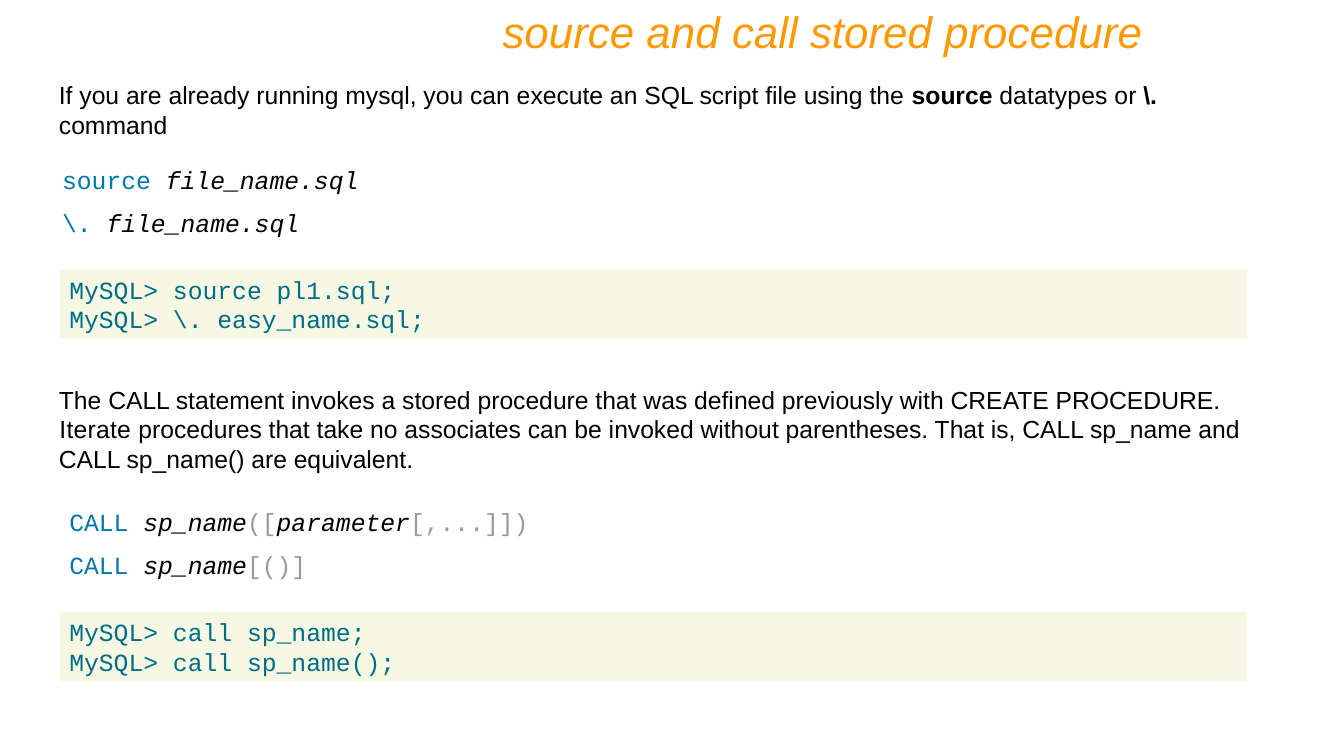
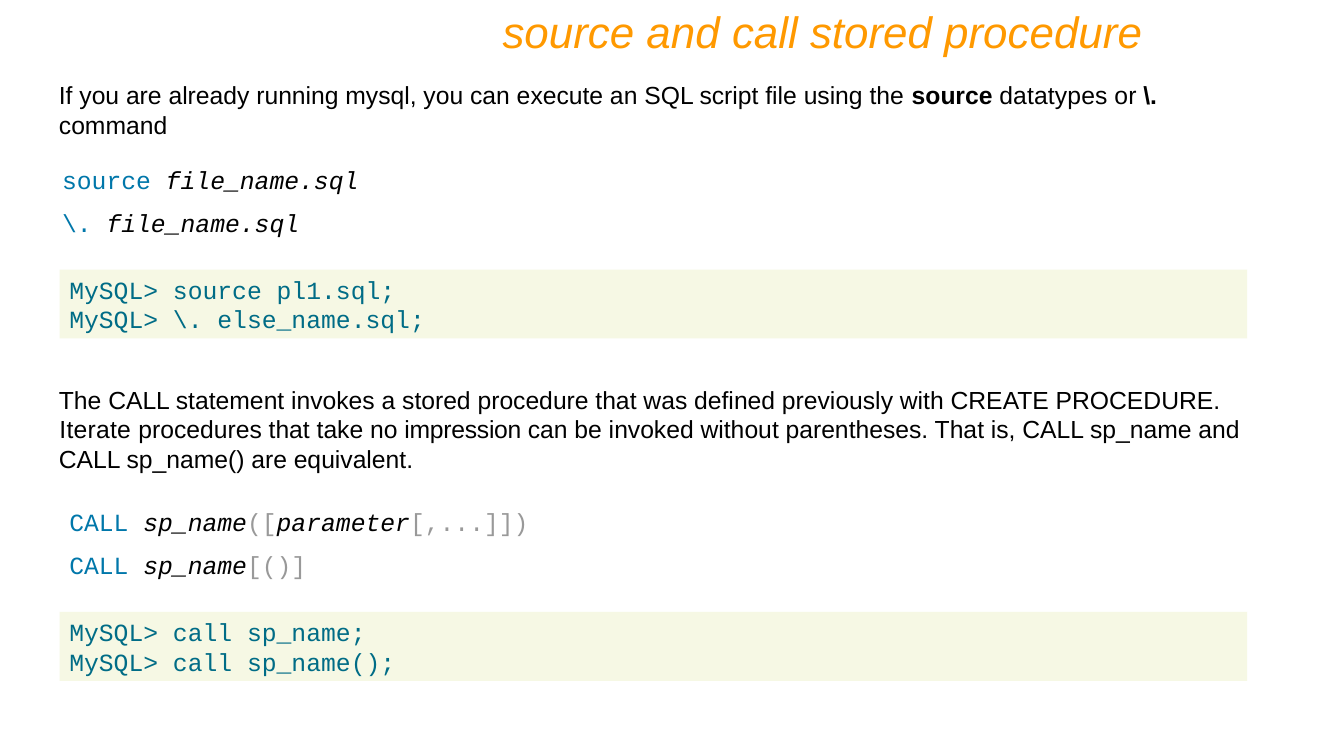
easy_name.sql: easy_name.sql -> else_name.sql (321, 320)
associates: associates -> impression (463, 431)
